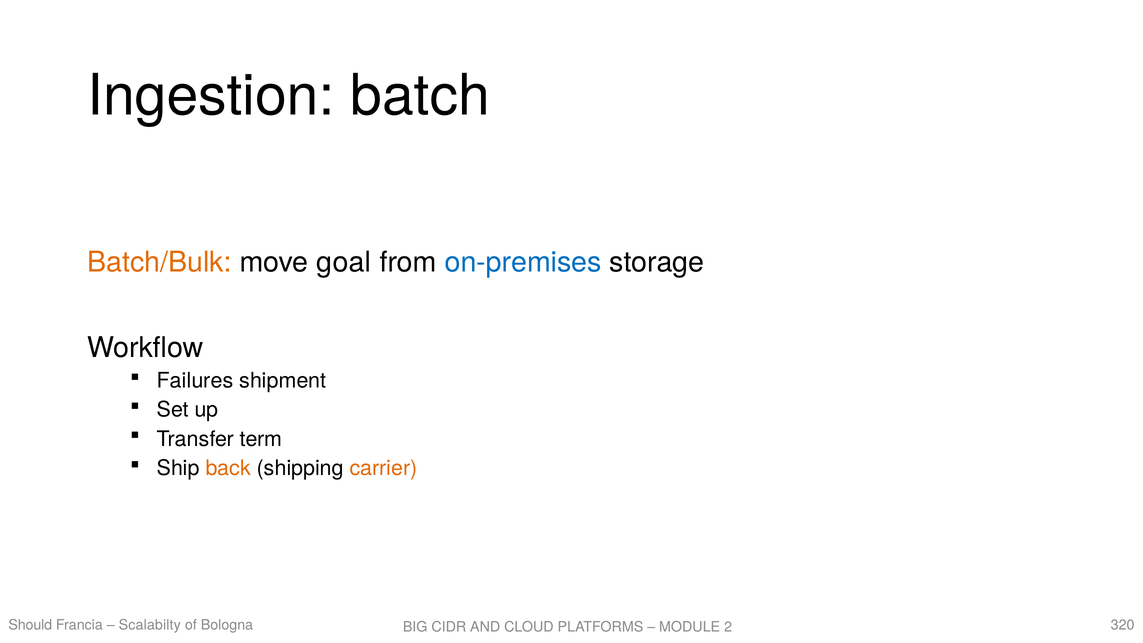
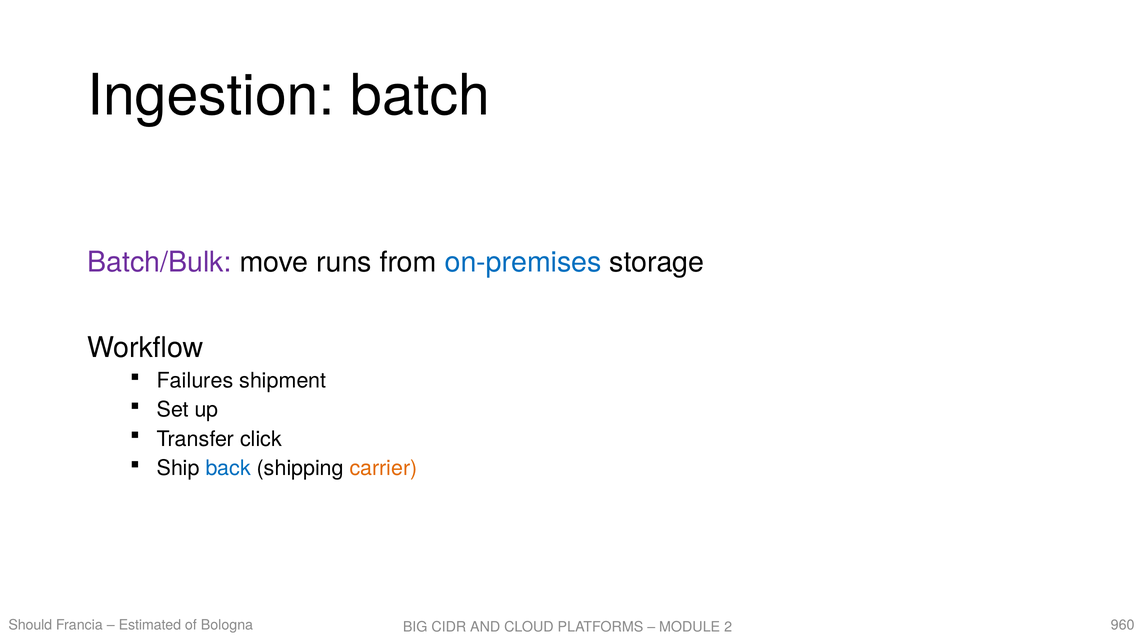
Batch/Bulk colour: orange -> purple (159, 262)
goal: goal -> runs (344, 262)
term: term -> click (261, 439)
back colour: orange -> blue (228, 468)
Scalabilty: Scalabilty -> Estimated (150, 625)
320: 320 -> 960 (1123, 625)
